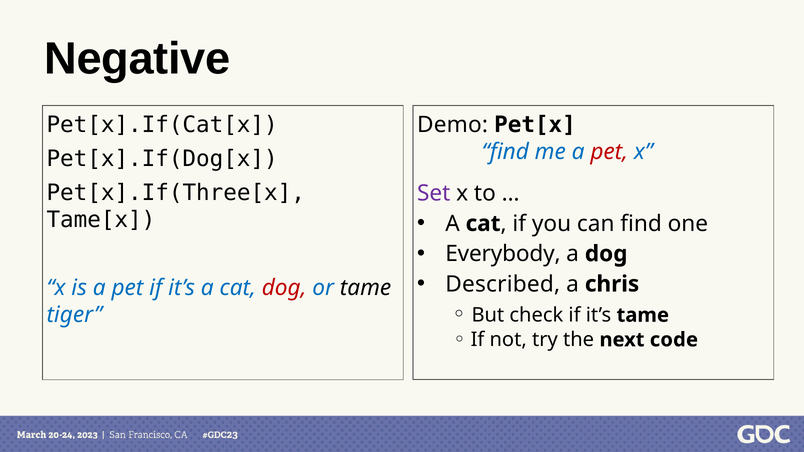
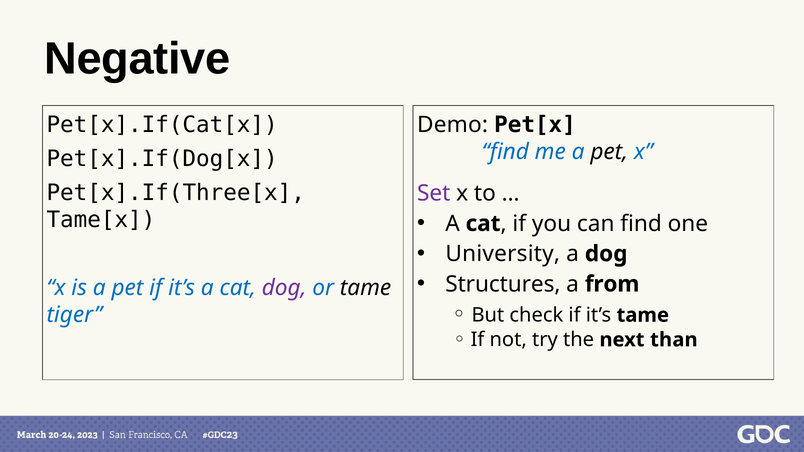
pet colour: red -> black (609, 152)
Everybody: Everybody -> University (503, 254)
Described: Described -> Structures (503, 284)
chris: chris -> from (612, 284)
dog colour: red -> purple (284, 288)
code: code -> than (674, 340)
